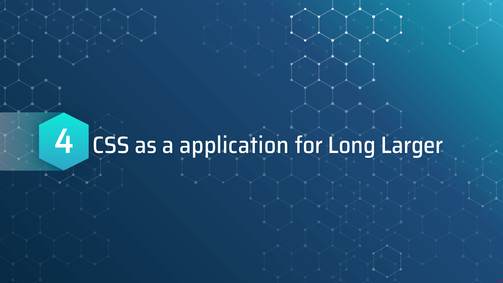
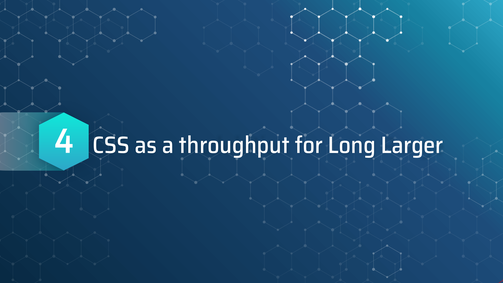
application: application -> throughput (234, 145)
